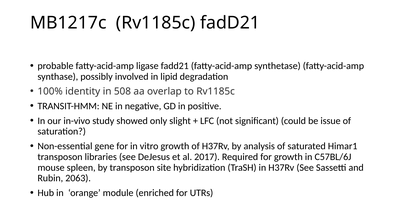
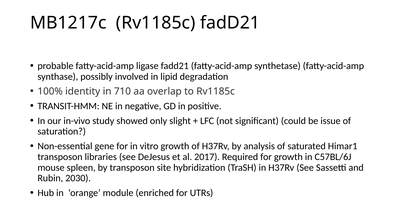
508: 508 -> 710 (122, 91)
2063: 2063 -> 2030 (78, 178)
